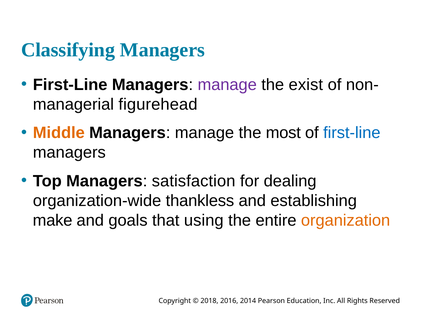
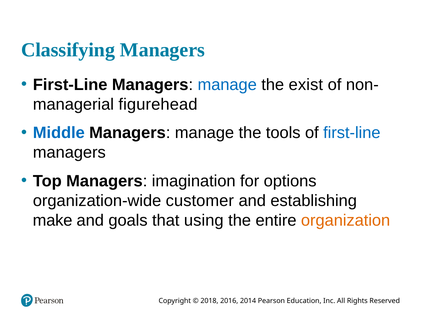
manage colour: purple -> blue (227, 85)
Middle colour: orange -> blue (59, 133)
most: most -> tools (283, 133)
satisfaction: satisfaction -> imagination (194, 181)
dealing: dealing -> options (290, 181)
thankless: thankless -> customer (200, 201)
